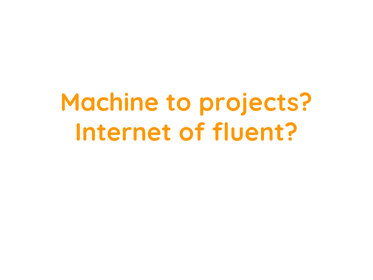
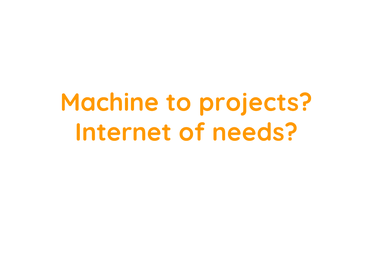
fluent: fluent -> needs (255, 132)
